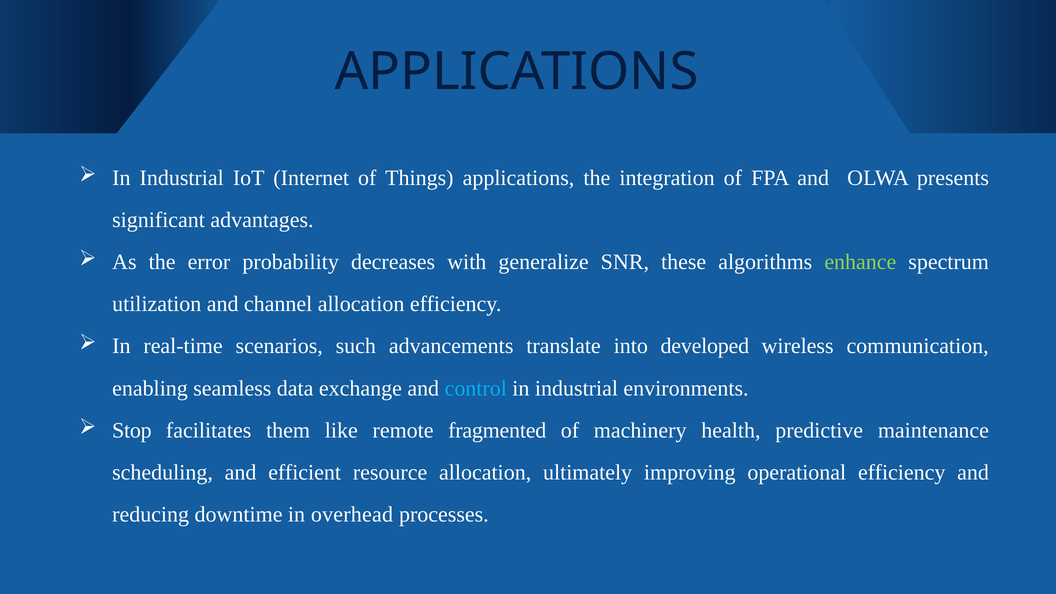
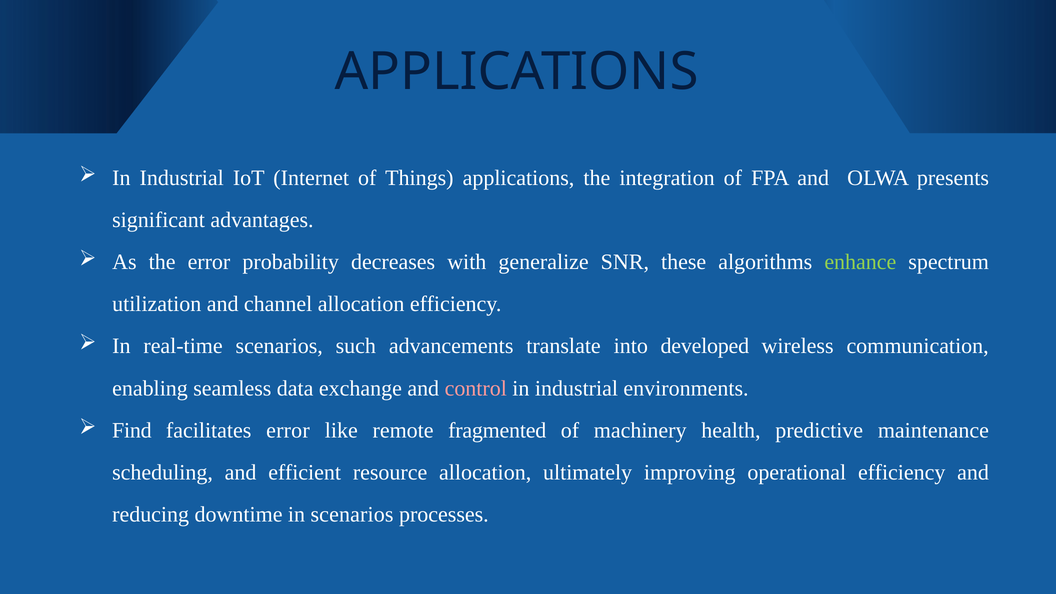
control colour: light blue -> pink (476, 388)
Stop: Stop -> Find (132, 430)
facilitates them: them -> error (288, 430)
in overhead: overhead -> scenarios (352, 515)
